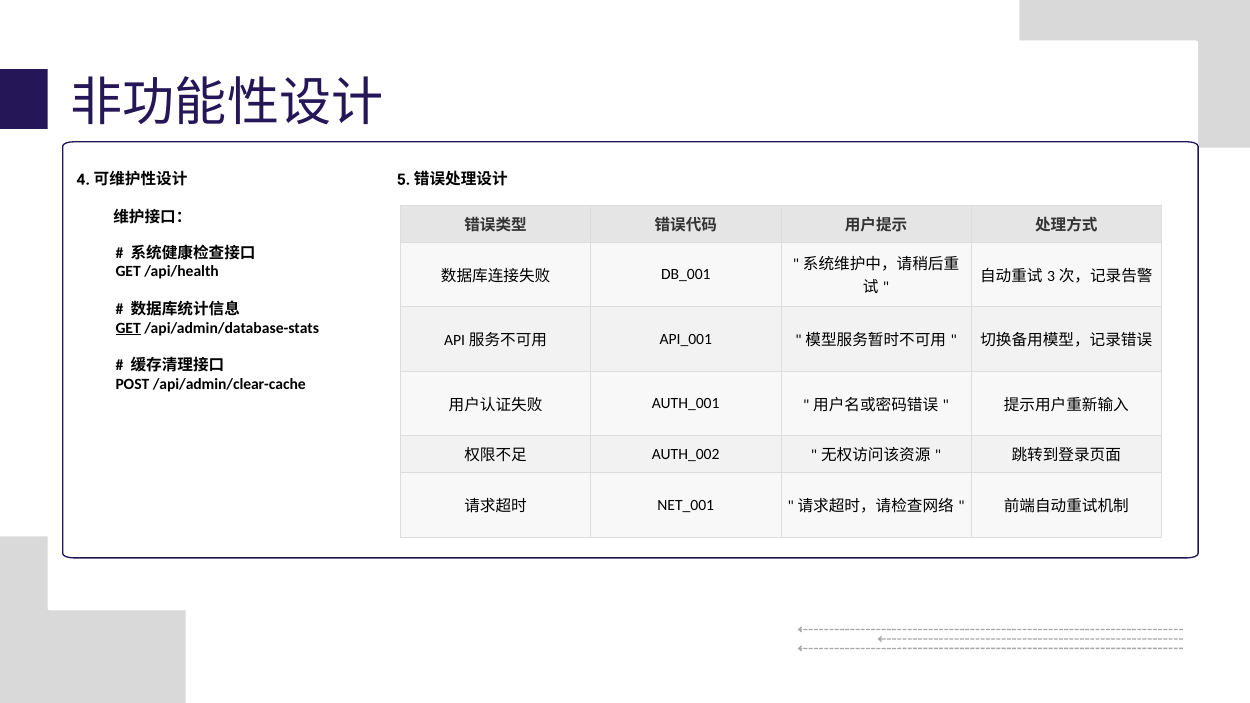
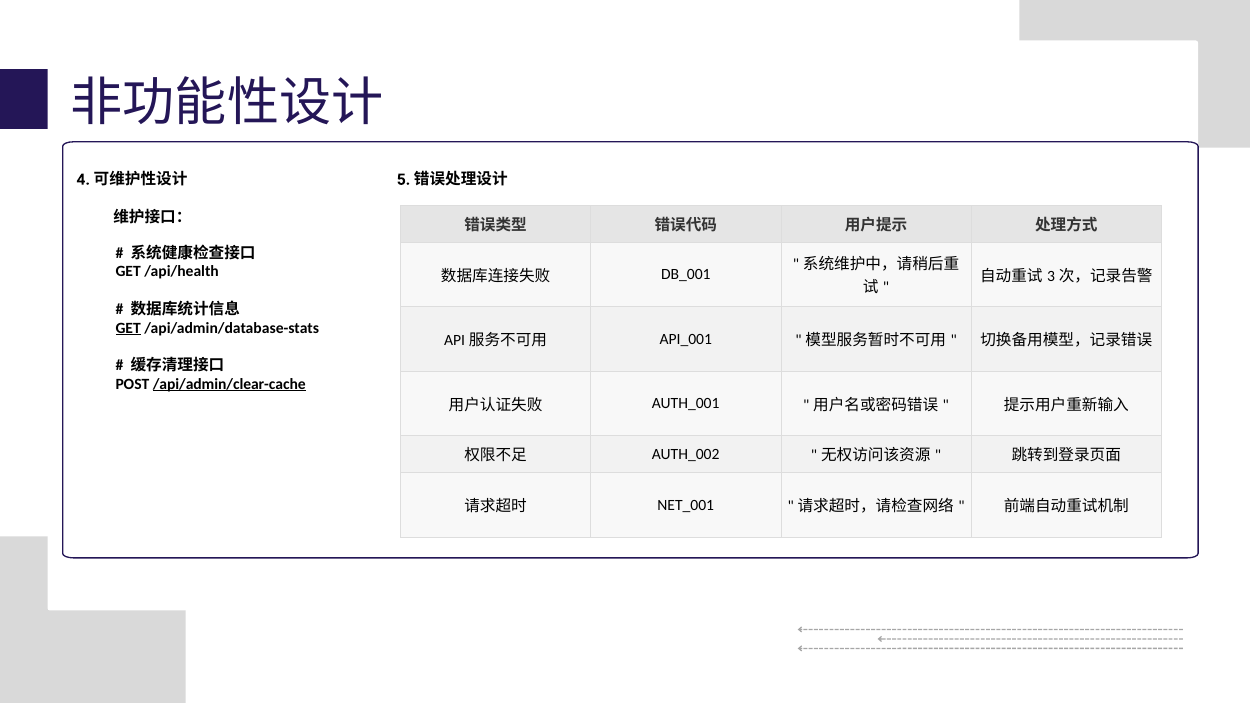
/api/admin/clear-cache underline: none -> present (229, 384)
